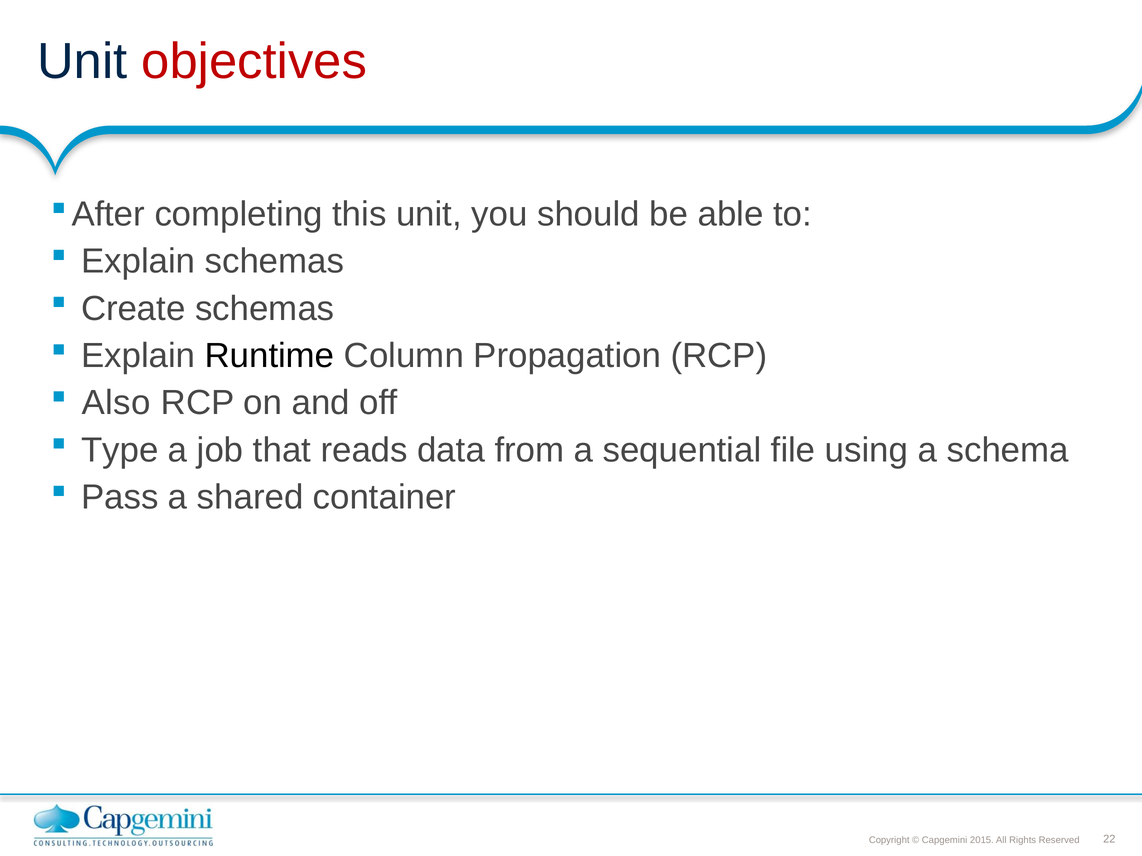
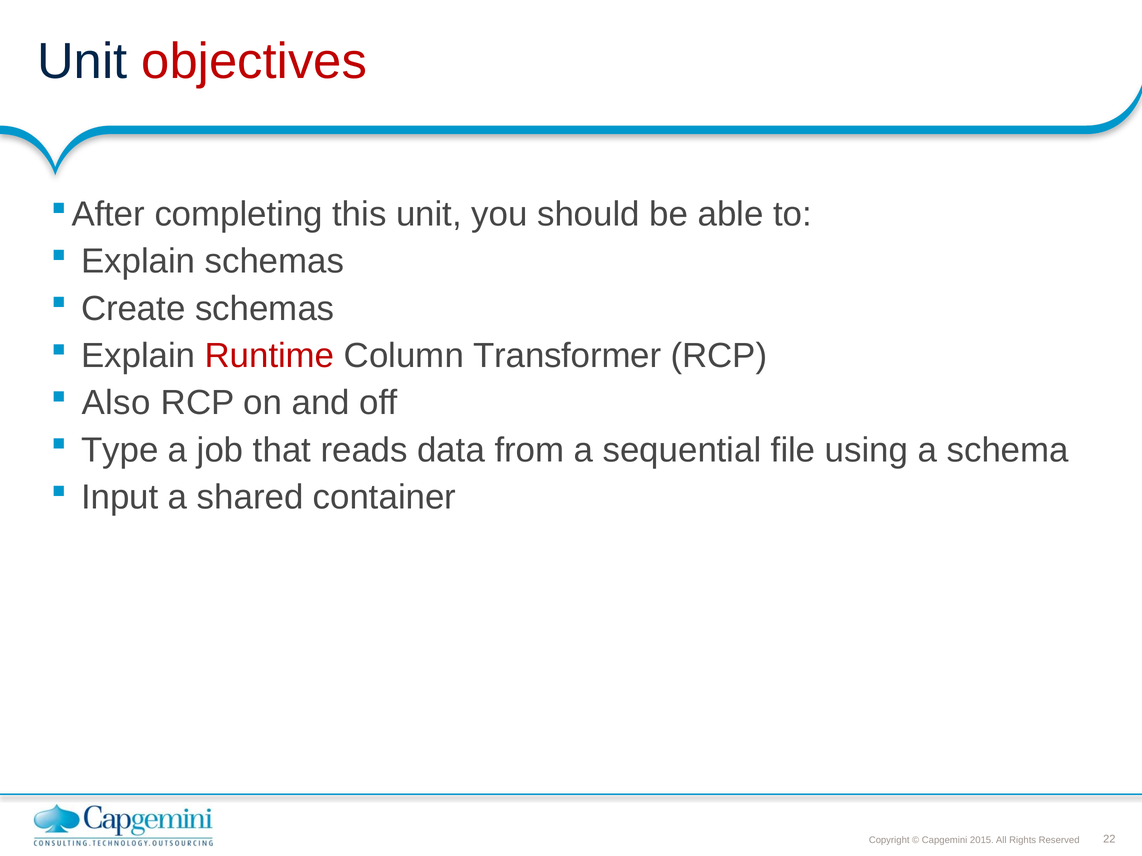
Runtime colour: black -> red (270, 356)
Propagation: Propagation -> Transformer (567, 356)
Pass: Pass -> Input (120, 498)
